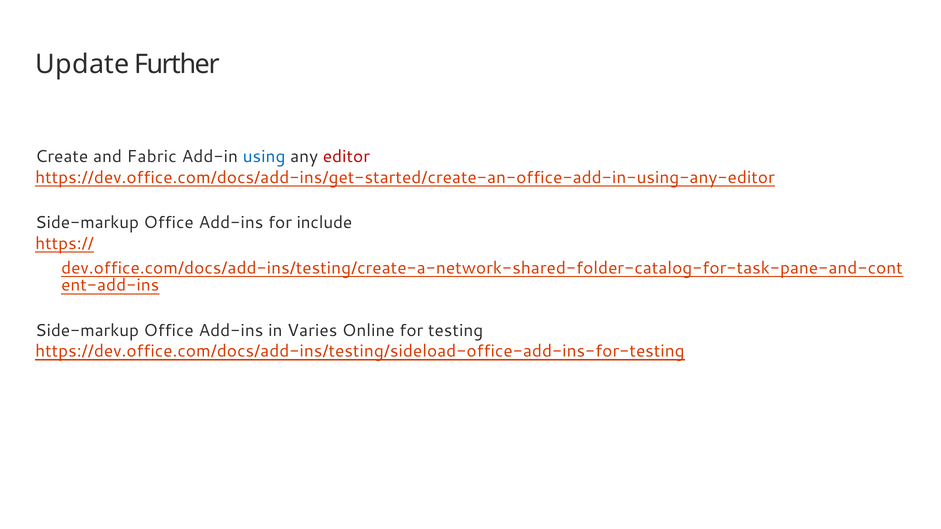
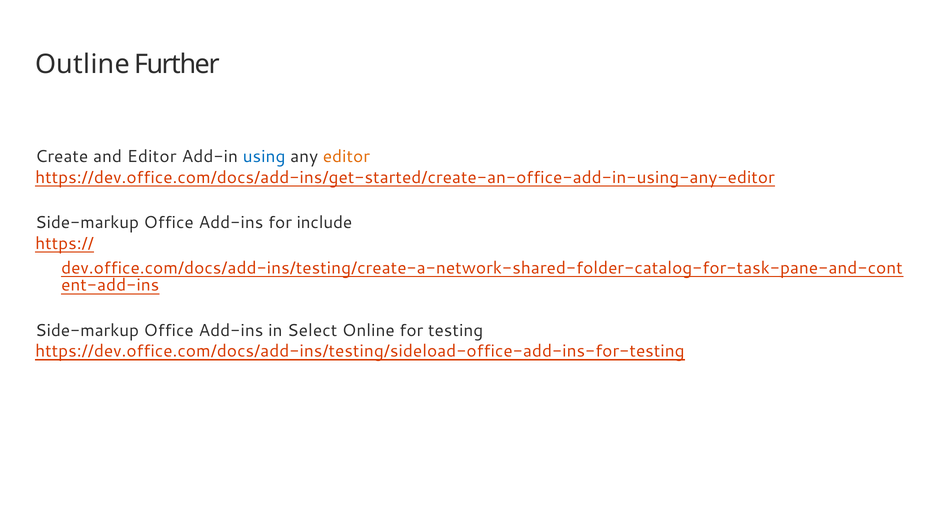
Update: Update -> Outline (82, 64)
and Fabric: Fabric -> Editor (152, 157)
editor colour: red -> orange (346, 157)
Varies: Varies -> Select (312, 330)
